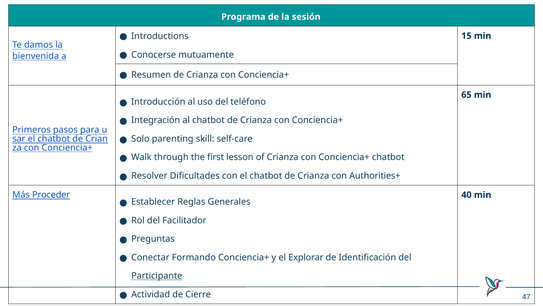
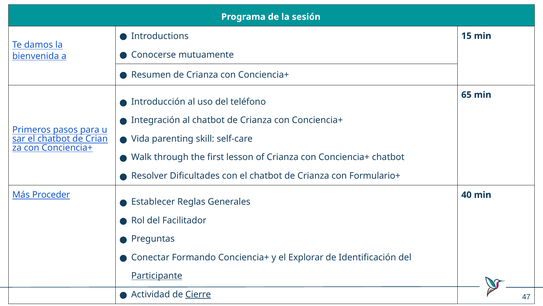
Solo: Solo -> Vida (140, 139)
Authorities+: Authorities+ -> Formulario+ (375, 176)
Cierre underline: none -> present (198, 294)
